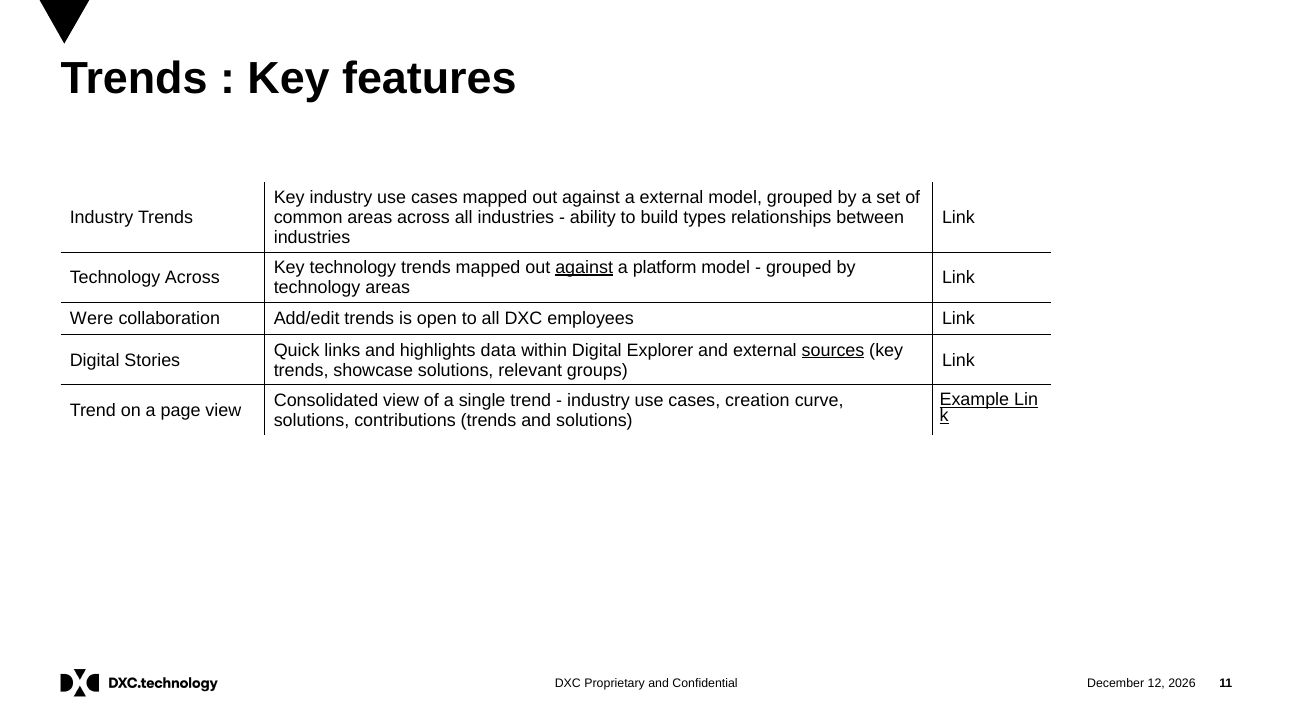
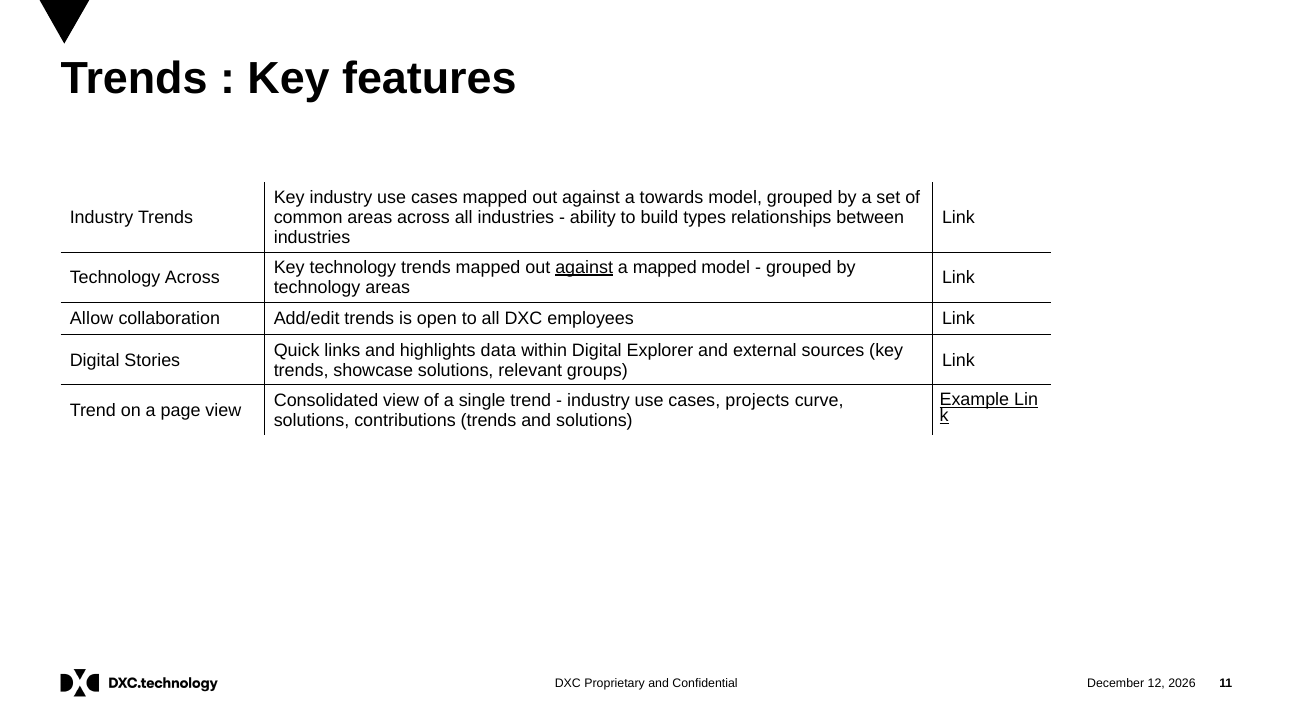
a external: external -> towards (672, 197)
a platform: platform -> mapped (665, 267)
Were: Were -> Allow (92, 318)
sources underline: present -> none (833, 350)
creation: creation -> projects (757, 400)
